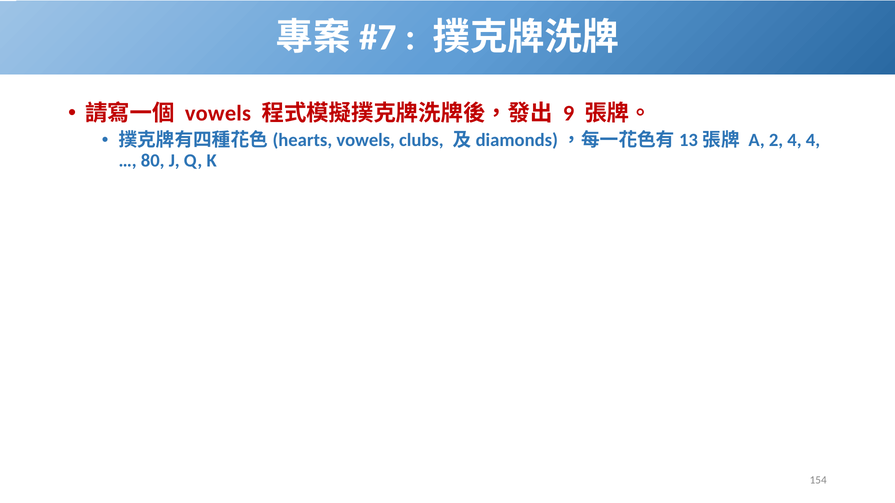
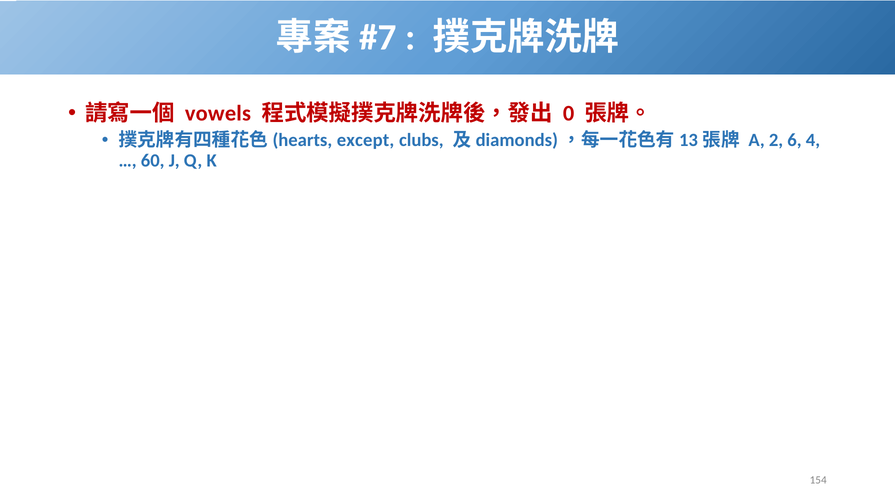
9: 9 -> 0 (569, 114)
vowels: vowels -> except (366, 140)
2 4: 4 -> 6 (794, 140)
80: 80 -> 60 (153, 161)
